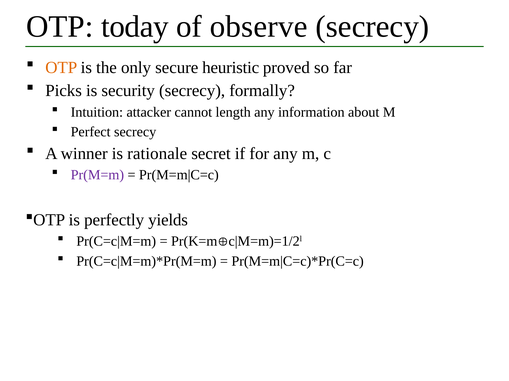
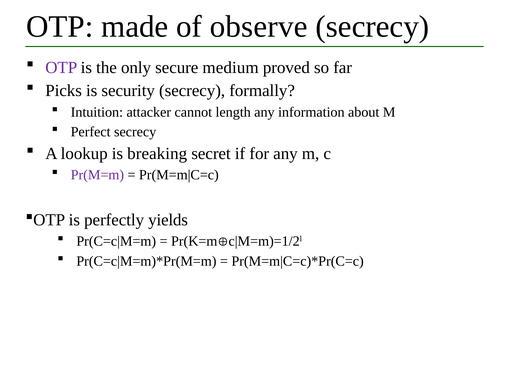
today: today -> made (135, 27)
OTP colour: orange -> purple (61, 68)
heuristic: heuristic -> medium (231, 68)
winner: winner -> lookup (84, 154)
rationale: rationale -> breaking (157, 154)
